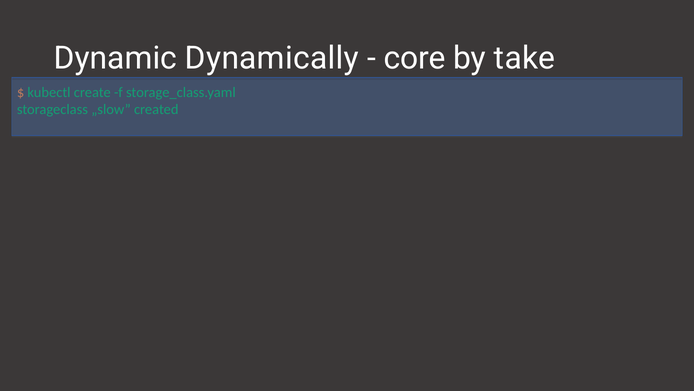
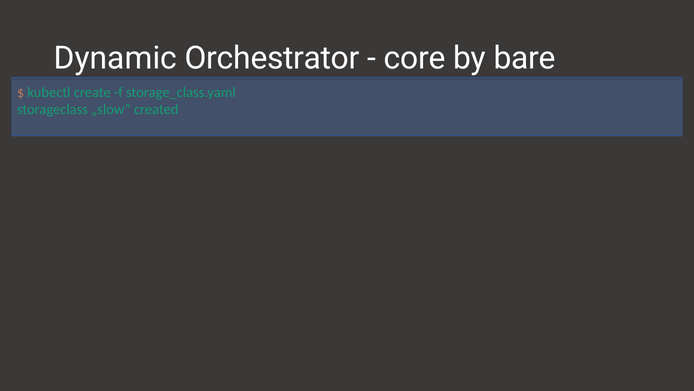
Dynamically: Dynamically -> Orchestrator (272, 58)
take: take -> bare (525, 58)
